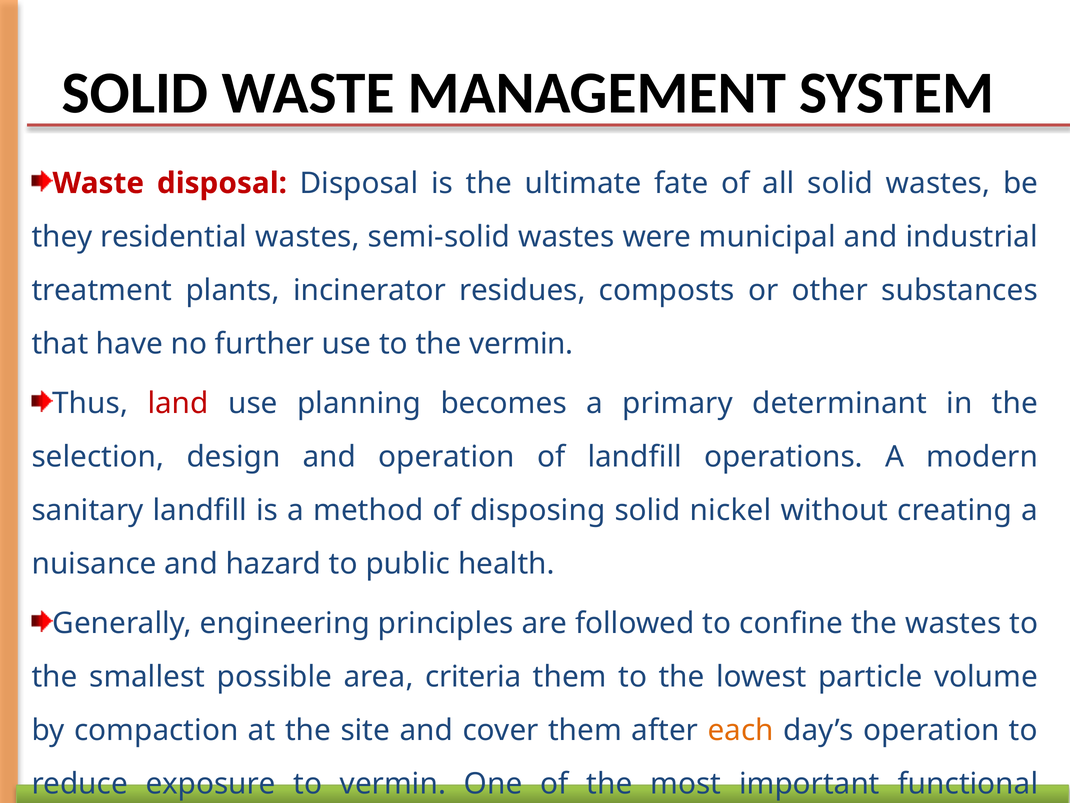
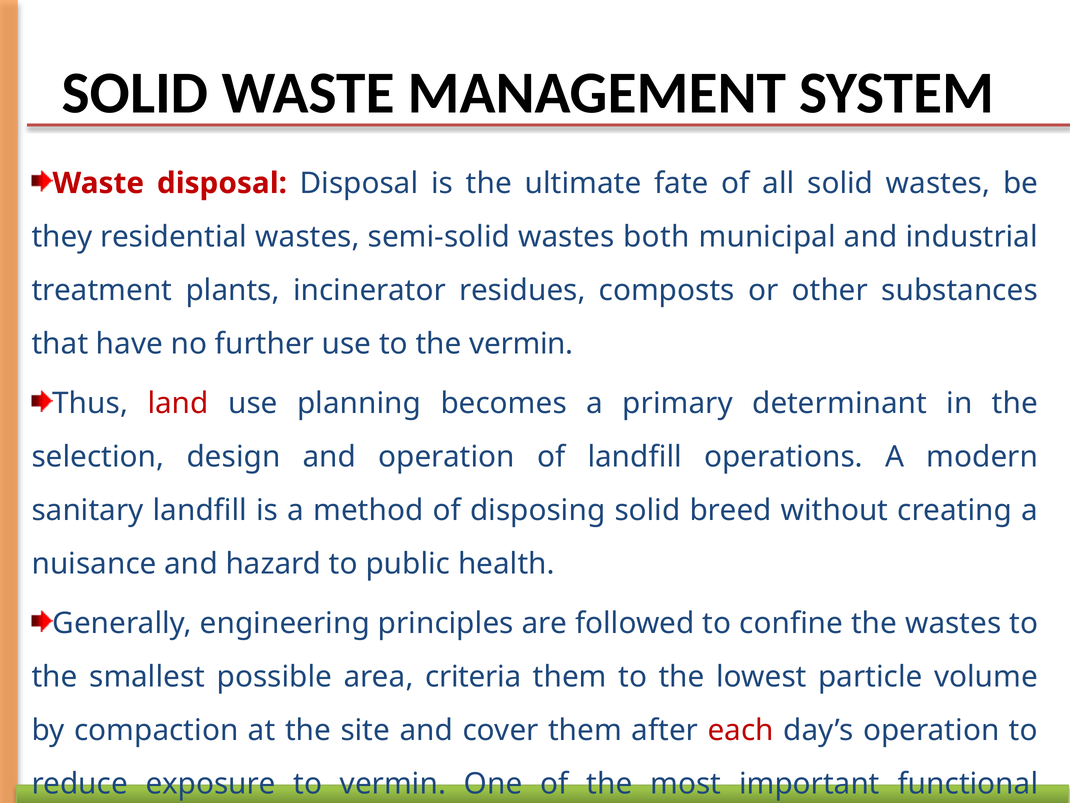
were: were -> both (656, 237)
nickel: nickel -> breed (731, 510)
each colour: orange -> red (741, 730)
